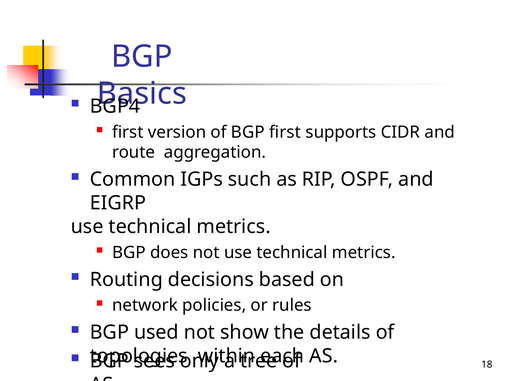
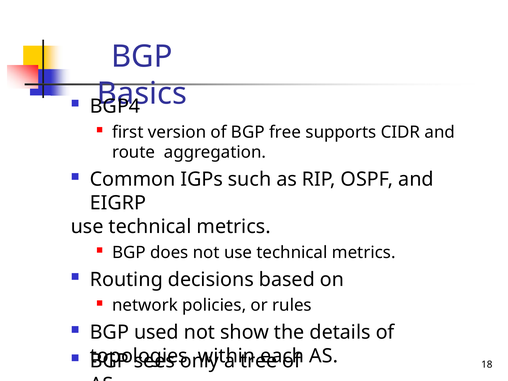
BGP first: first -> free (285, 132)
